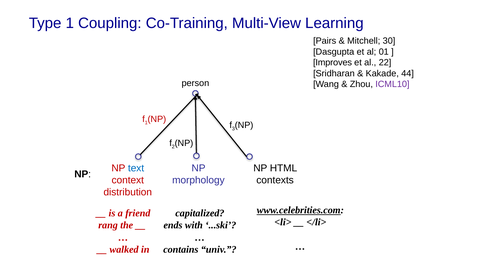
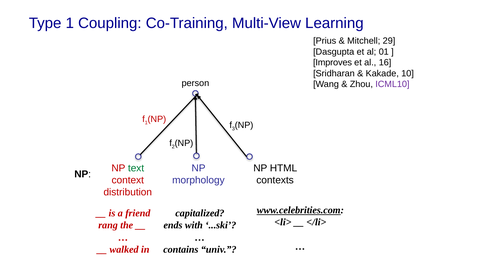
Pairs: Pairs -> Prius (325, 41)
30: 30 -> 29 (389, 41)
22: 22 -> 16 (385, 63)
44: 44 -> 10 (408, 73)
text colour: blue -> green (136, 168)
